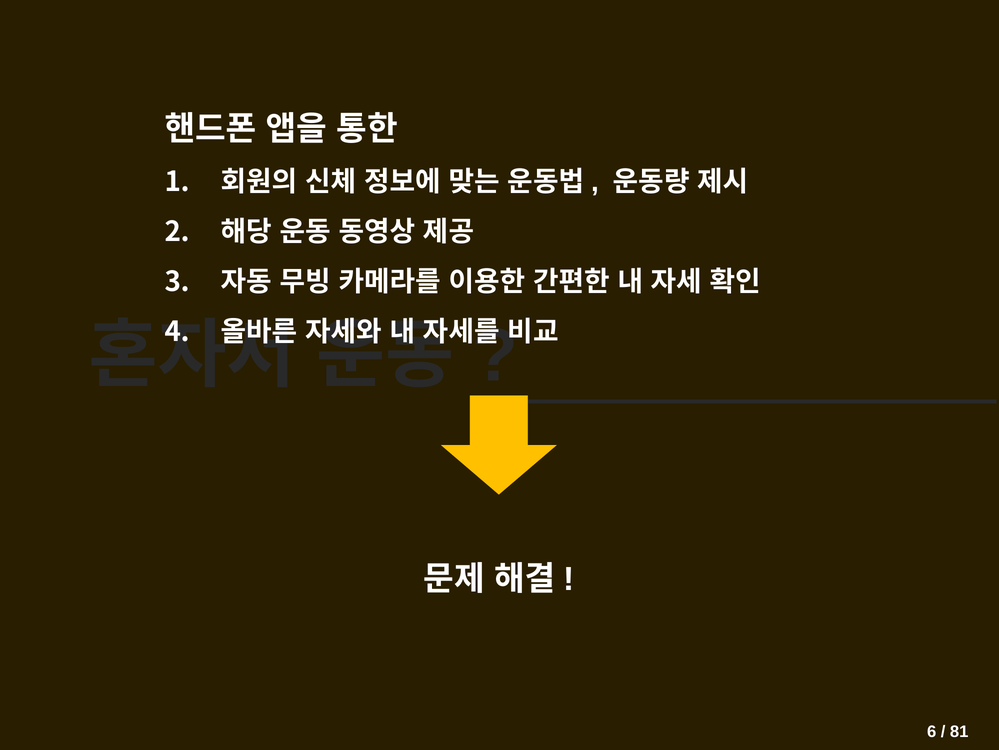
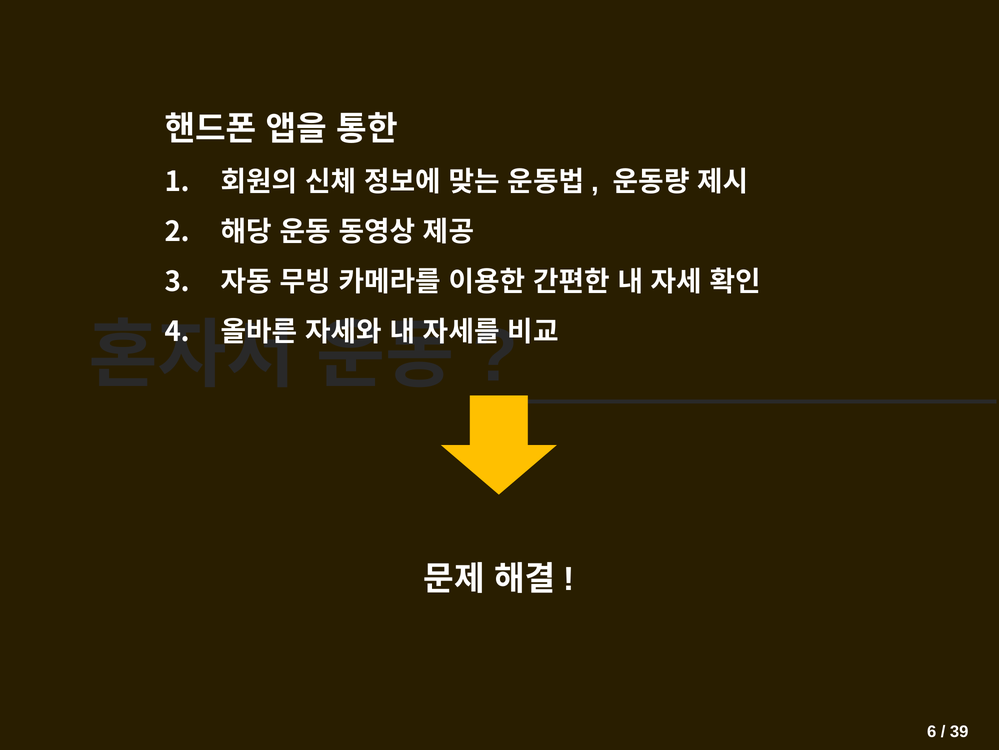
81: 81 -> 39 (959, 731)
